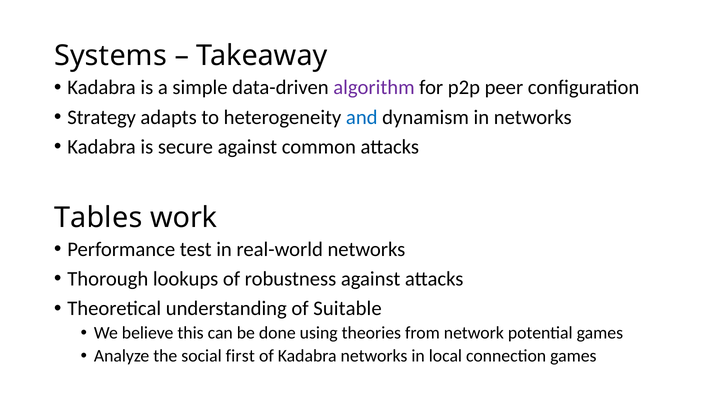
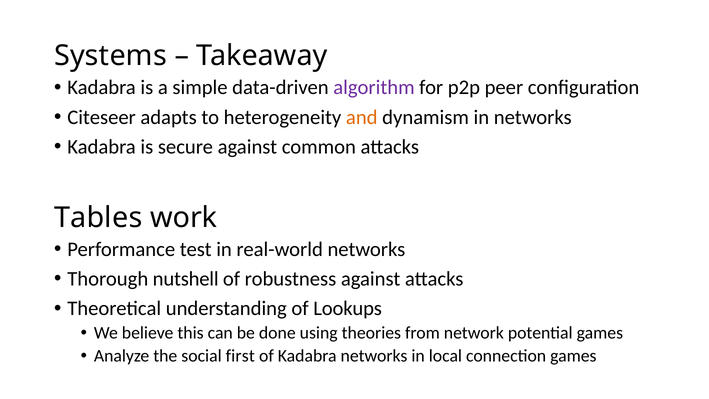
Strategy: Strategy -> Citeseer (102, 117)
and colour: blue -> orange (362, 117)
lookups: lookups -> nutshell (186, 279)
Suitable: Suitable -> Lookups (348, 308)
